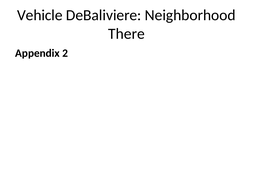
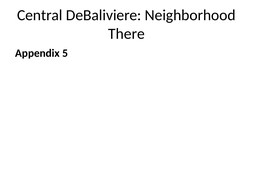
Vehicle: Vehicle -> Central (40, 15)
2: 2 -> 5 (65, 53)
